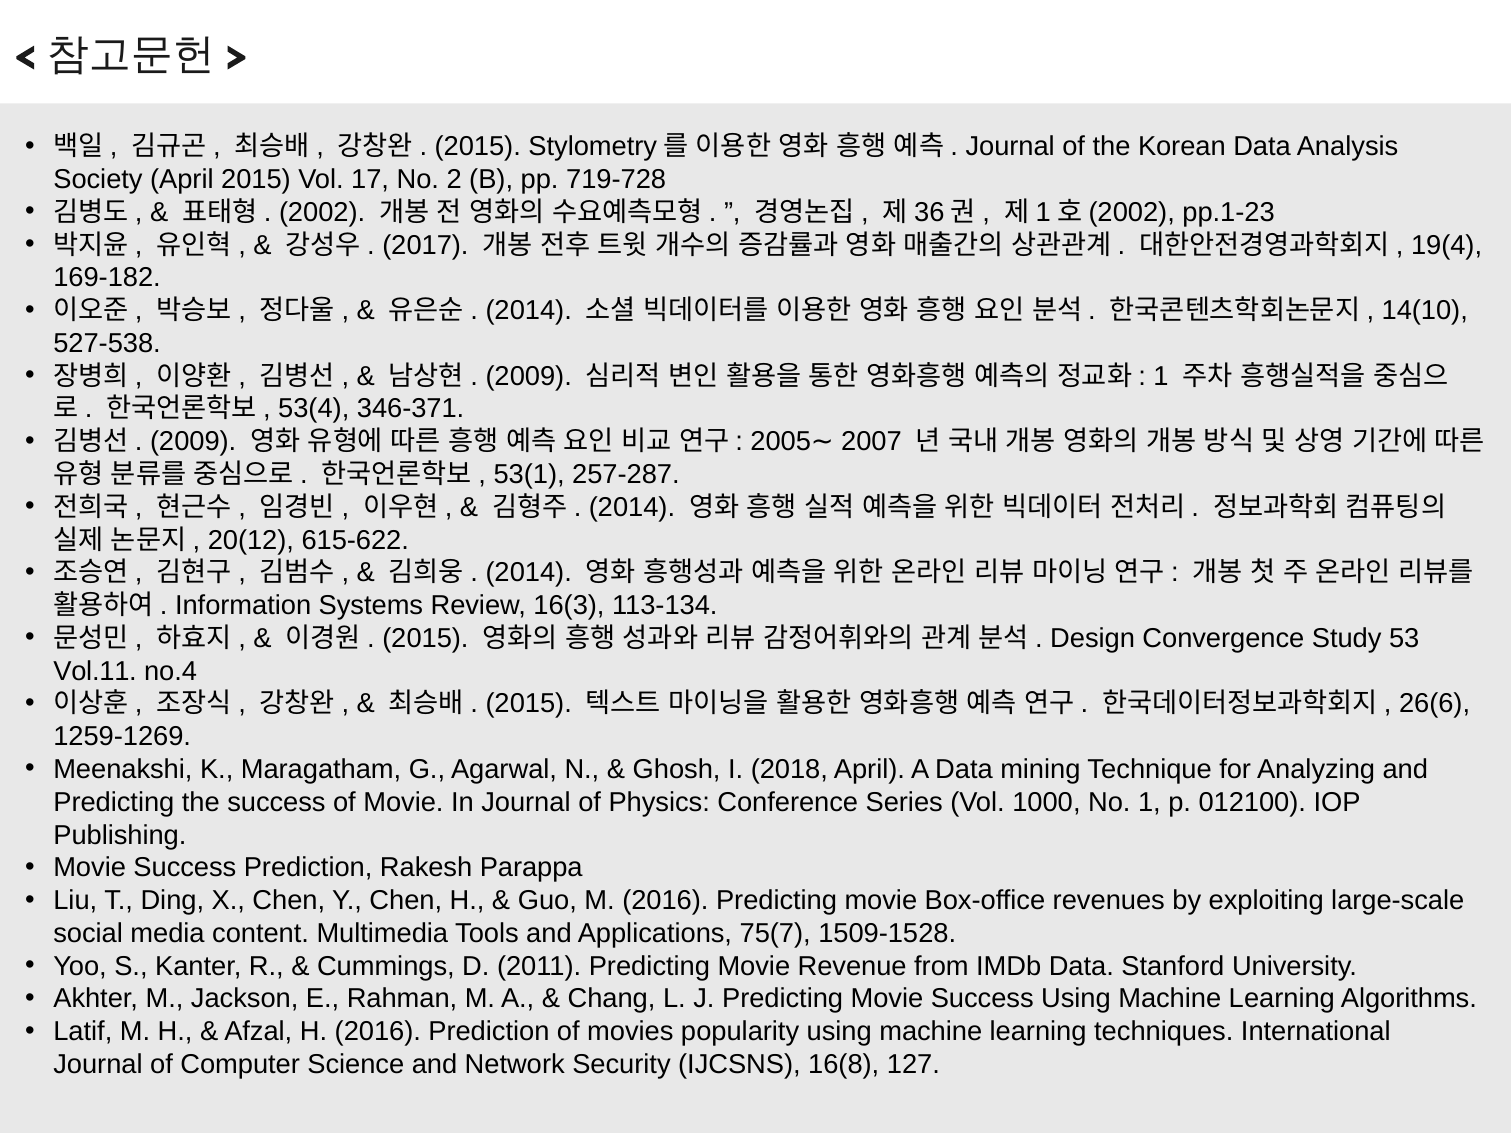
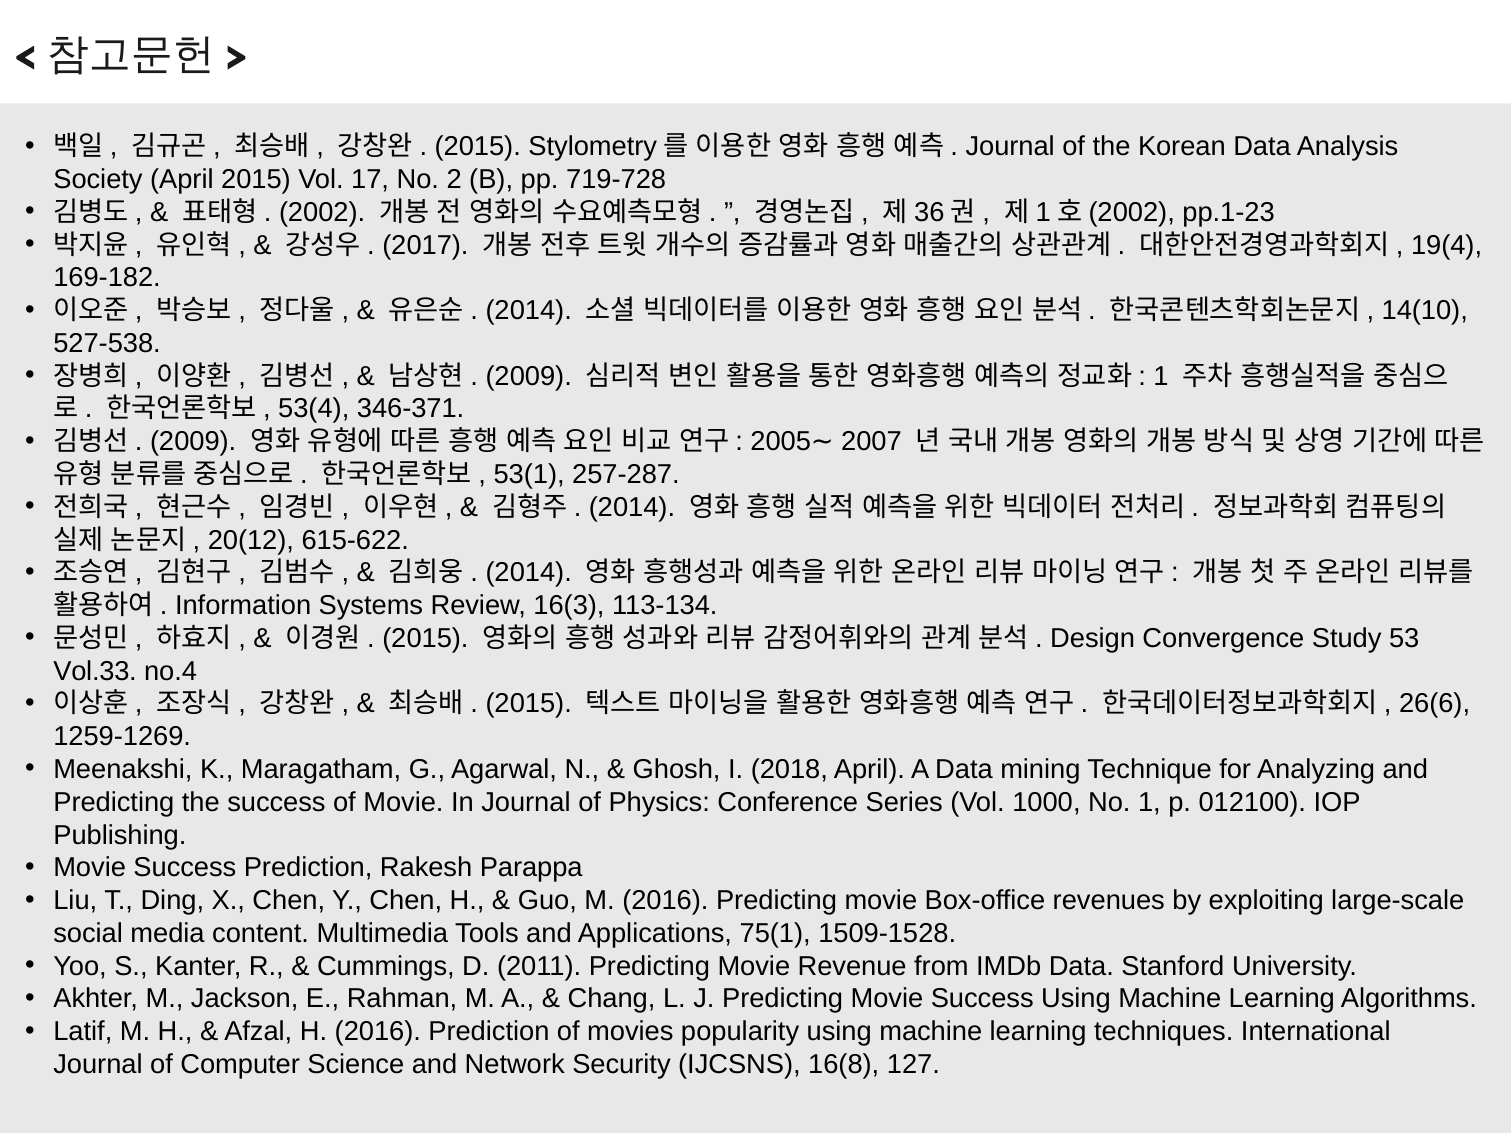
Vol.11: Vol.11 -> Vol.33 (95, 671)
75(7: 75(7 -> 75(1 (775, 934)
